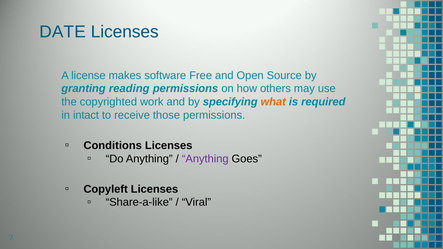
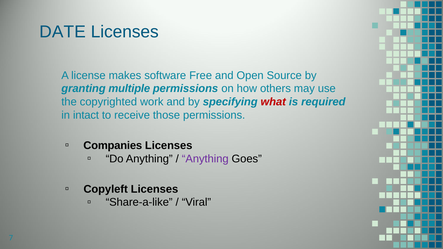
reading: reading -> multiple (129, 89)
what colour: orange -> red (273, 102)
Conditions: Conditions -> Companies (113, 146)
